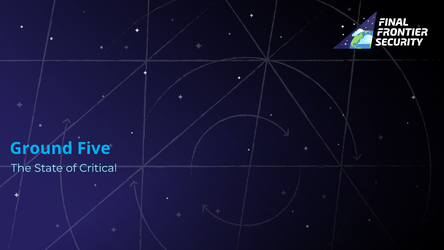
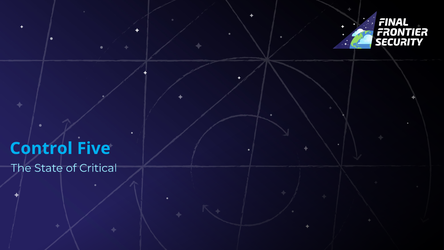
Ground: Ground -> Control (41, 148)
